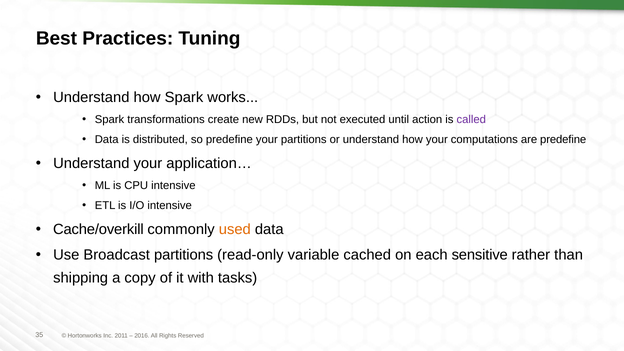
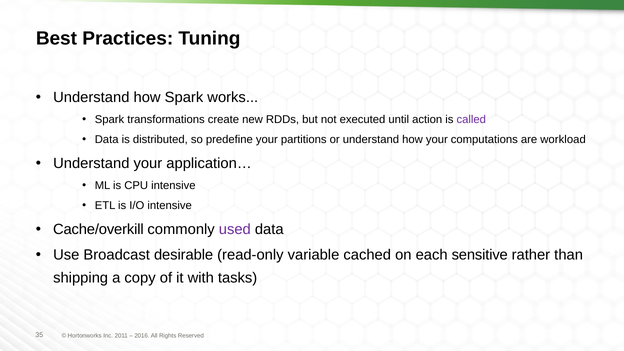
are predefine: predefine -> workload (563, 140)
used colour: orange -> purple (235, 229)
Broadcast partitions: partitions -> desirable (184, 255)
